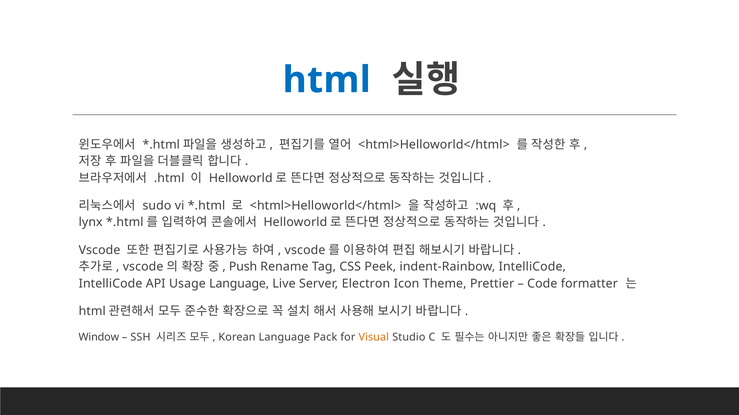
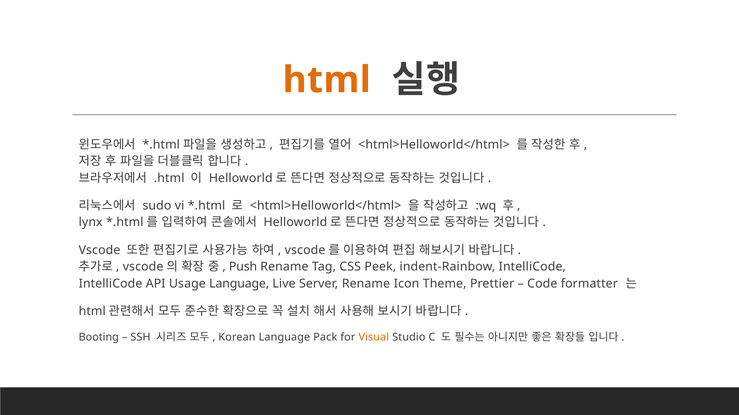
html colour: blue -> orange (327, 80)
Server Electron: Electron -> Rename (366, 284)
Window: Window -> Booting (99, 338)
